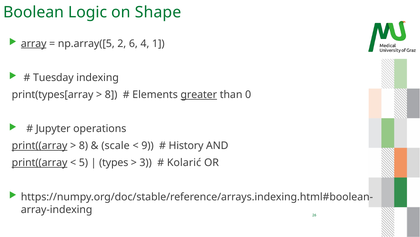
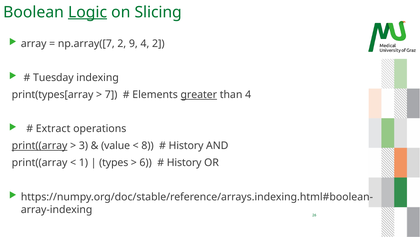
Logic underline: none -> present (88, 12)
Shape: Shape -> Slicing (158, 12)
array underline: present -> none (34, 43)
np.array([5: np.array([5 -> np.array([7 (86, 43)
6: 6 -> 9 (133, 43)
4 1: 1 -> 2 (158, 43)
8: 8 -> 7 (111, 94)
than 0: 0 -> 4 (248, 94)
Jupyter: Jupyter -> Extract (53, 128)
8: 8 -> 3 (83, 145)
scale: scale -> value (116, 145)
9: 9 -> 8 (148, 145)
print((array underline: present -> none (40, 162)
5: 5 -> 1 (83, 162)
3: 3 -> 6 (146, 162)
Kolarić: Kolarić -> History (184, 162)
